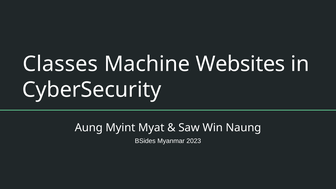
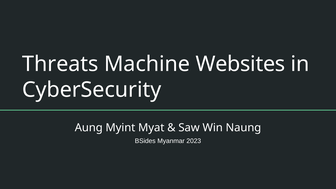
Classes: Classes -> Threats (60, 64)
